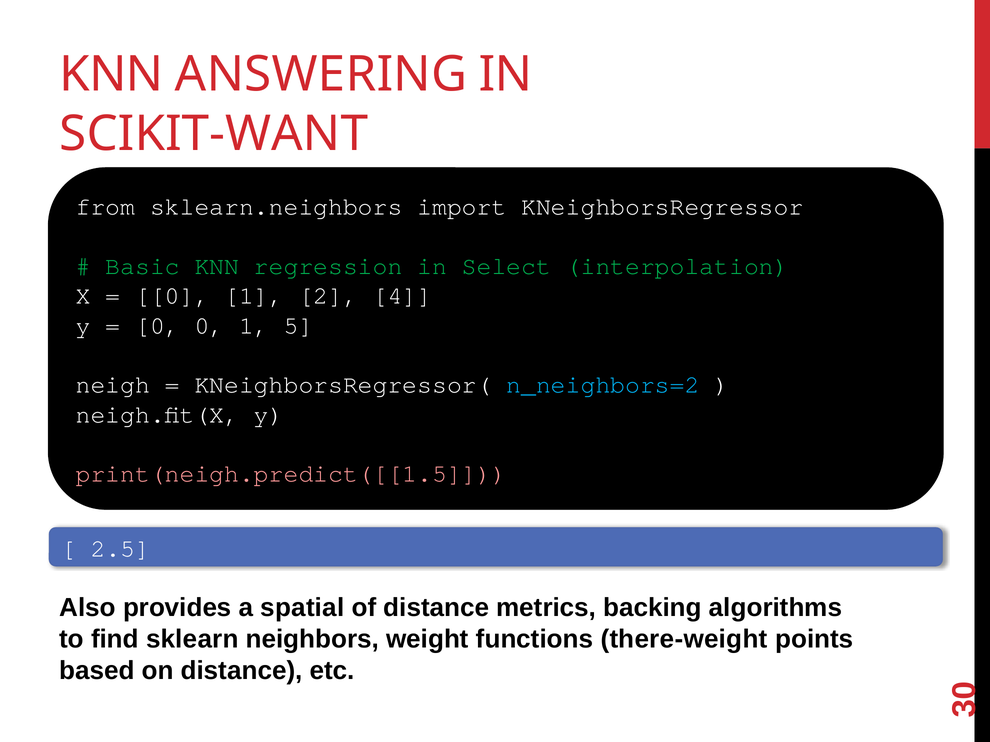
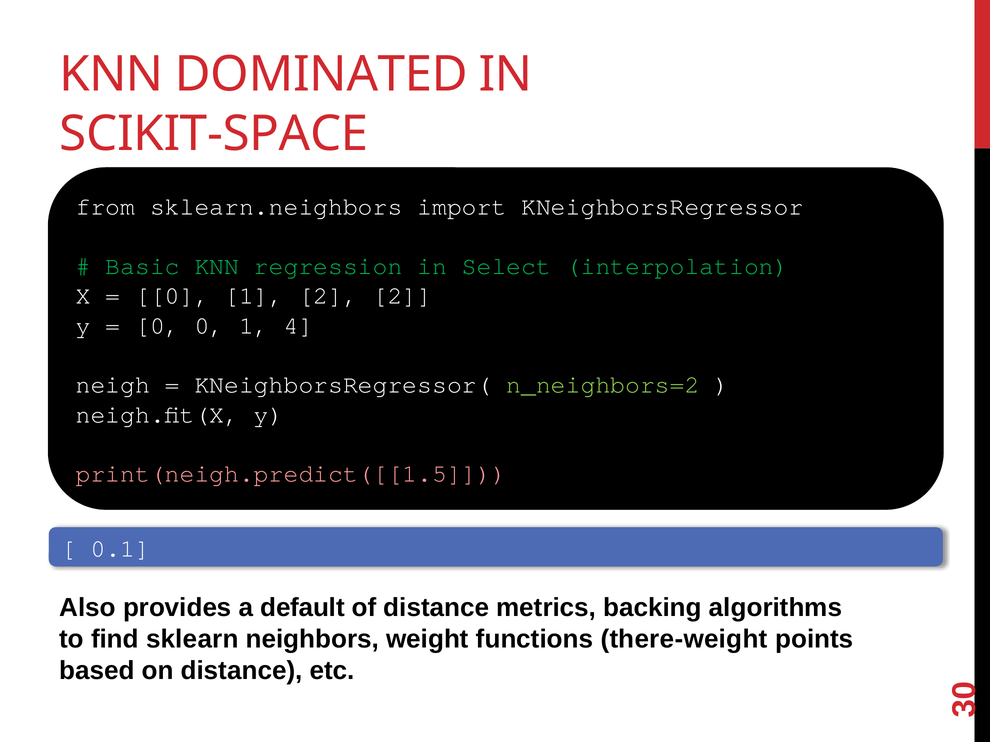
ANSWERING: ANSWERING -> DOMINATED (321, 74)
SCIKIT-WANT: SCIKIT-WANT -> SCIKIT-SPACE (214, 134)
2 4: 4 -> 2 (402, 296)
5: 5 -> 4 (299, 326)
n_neighbors=2 colour: light blue -> light green (603, 385)
2.5: 2.5 -> 0.1 (120, 549)
spatial: spatial -> default (303, 608)
